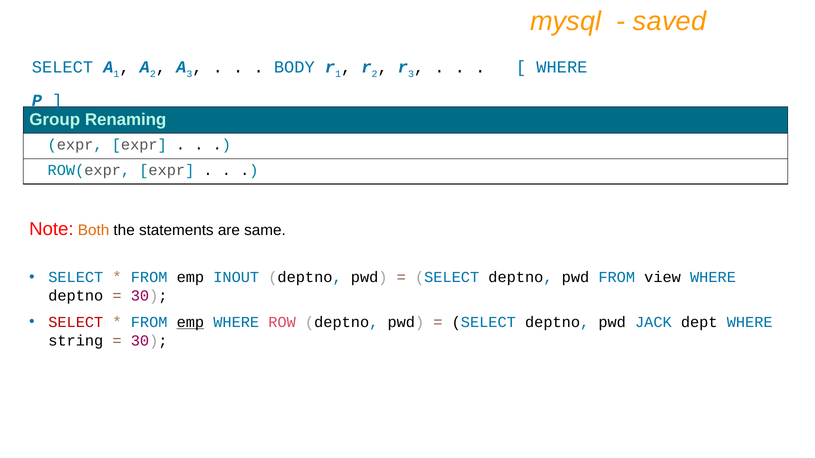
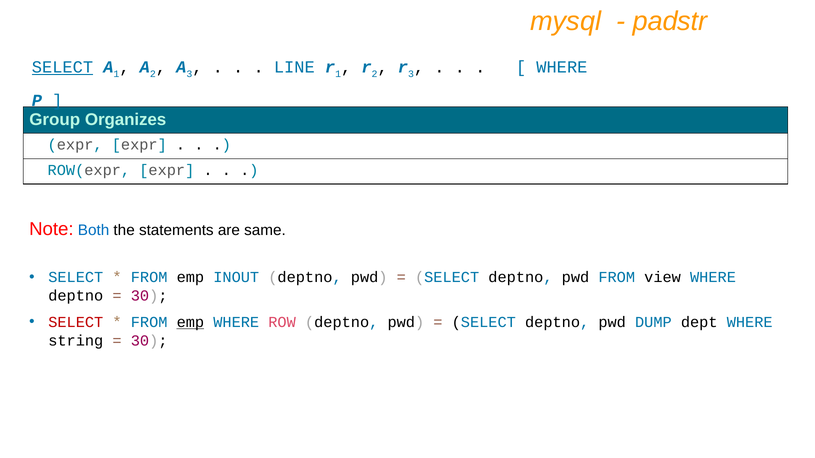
saved: saved -> padstr (670, 21)
SELECT underline: none -> present (62, 67)
BODY: BODY -> LINE (294, 67)
Renaming: Renaming -> Organizes (126, 120)
Both colour: orange -> blue (94, 231)
JACK: JACK -> DUMP (653, 322)
